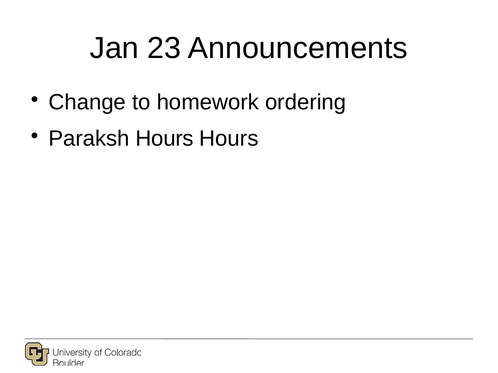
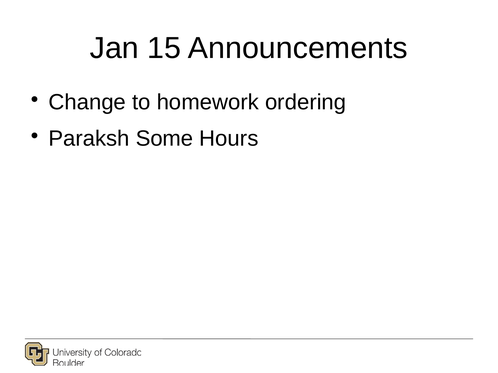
23: 23 -> 15 (164, 48)
Paraksh Hours: Hours -> Some (165, 139)
